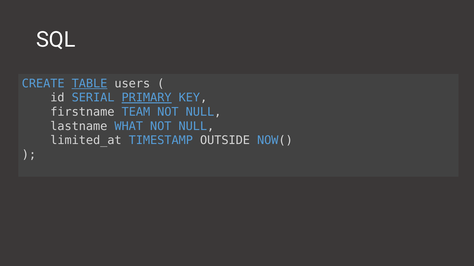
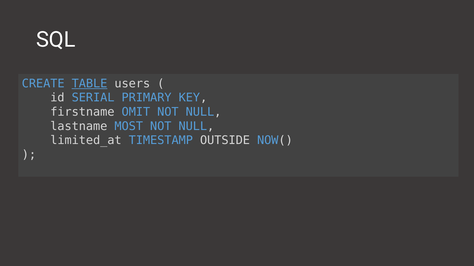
PRIMARY underline: present -> none (147, 98)
TEAM: TEAM -> OMIT (136, 112)
WHAT: WHAT -> MOST (129, 126)
